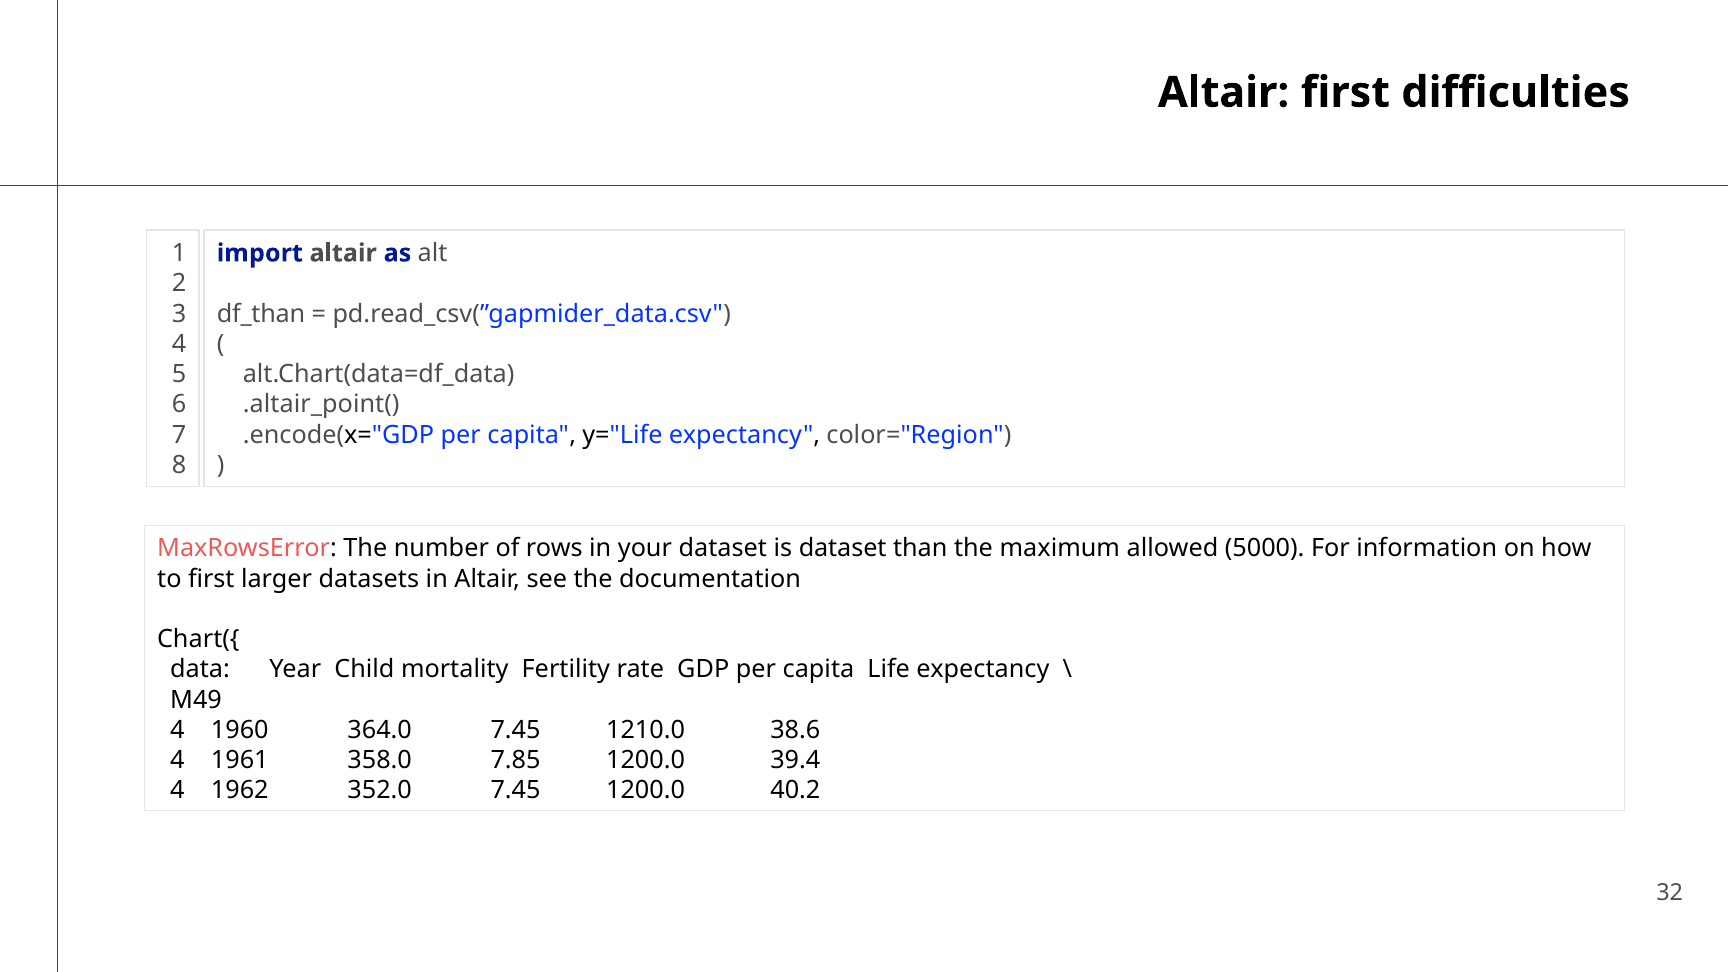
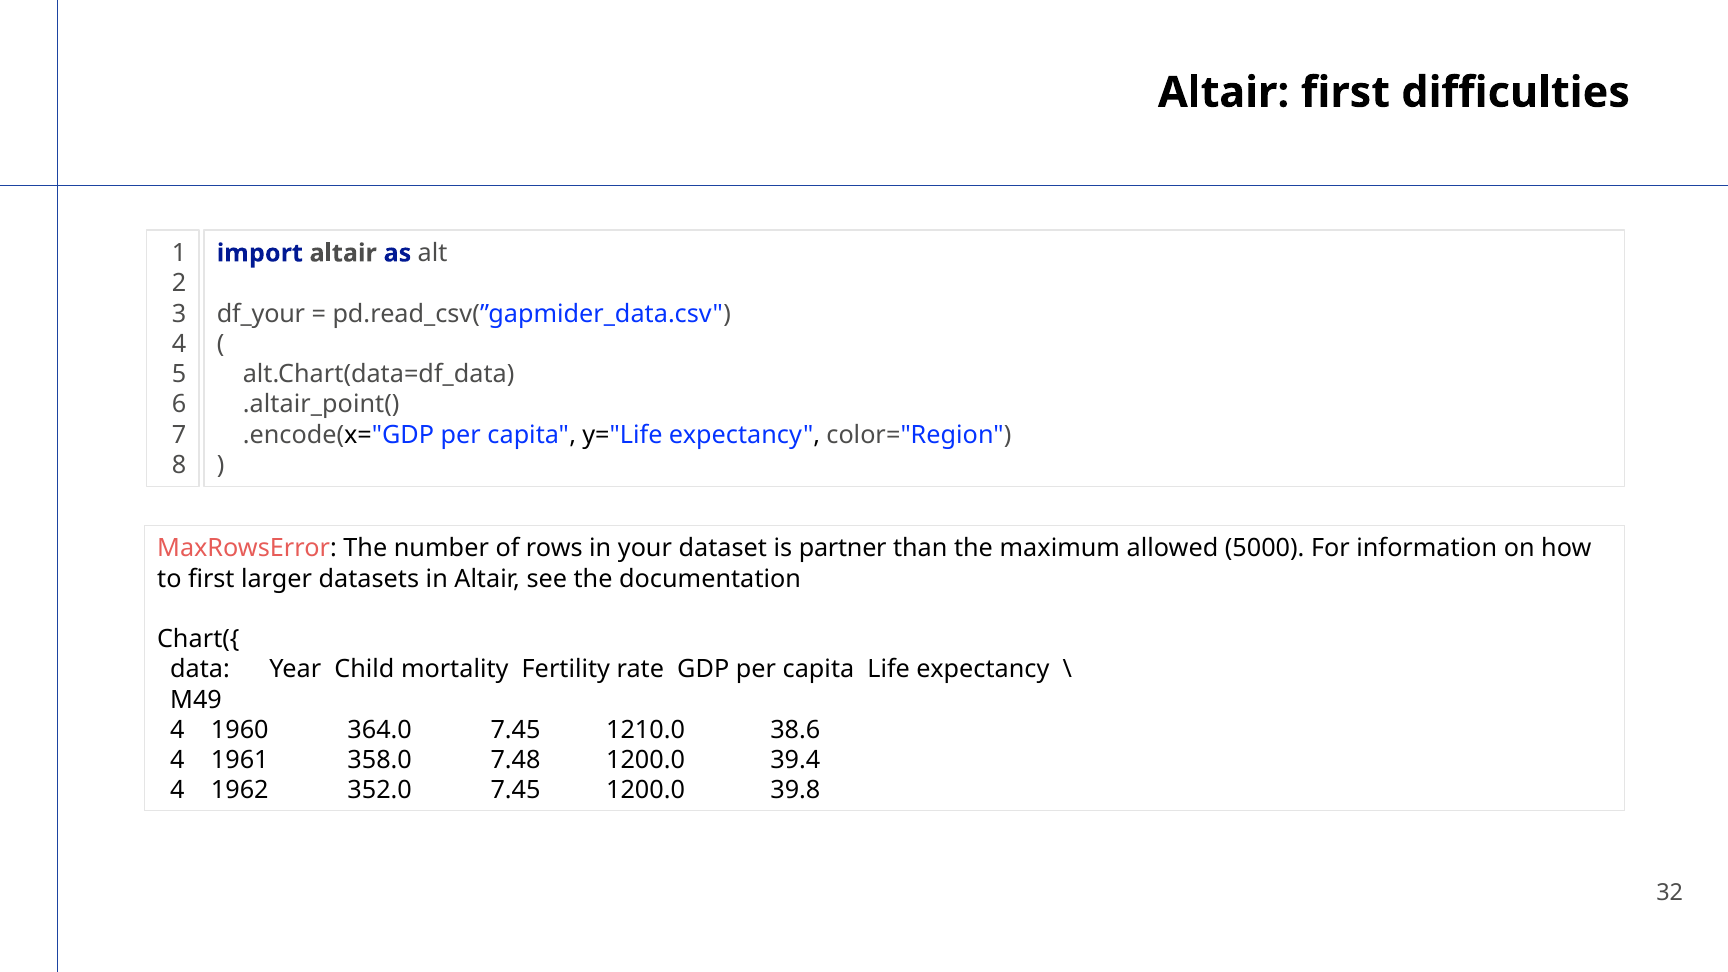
df_than: df_than -> df_your (261, 314)
is dataset: dataset -> partner (843, 549)
7.85: 7.85 -> 7.48 (516, 760)
40.2: 40.2 -> 39.8 (795, 791)
